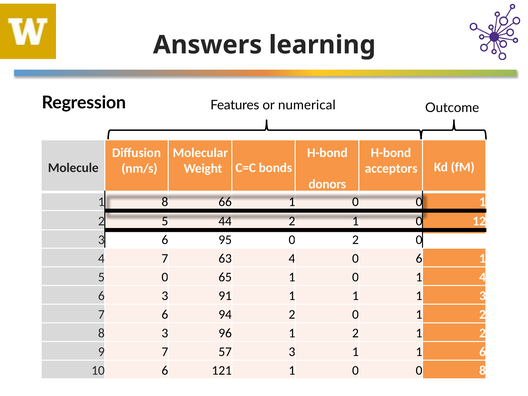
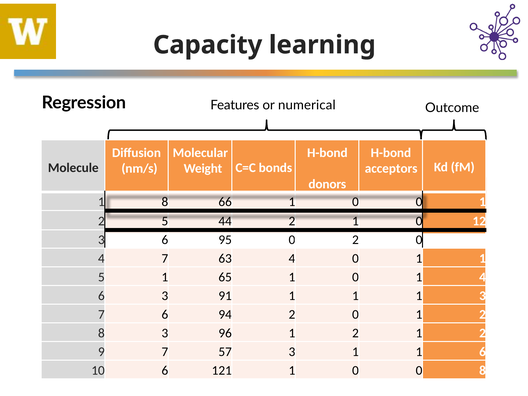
Answers: Answers -> Capacity (208, 45)
4 0 6: 6 -> 1 (419, 258)
5 0: 0 -> 1 (165, 277)
